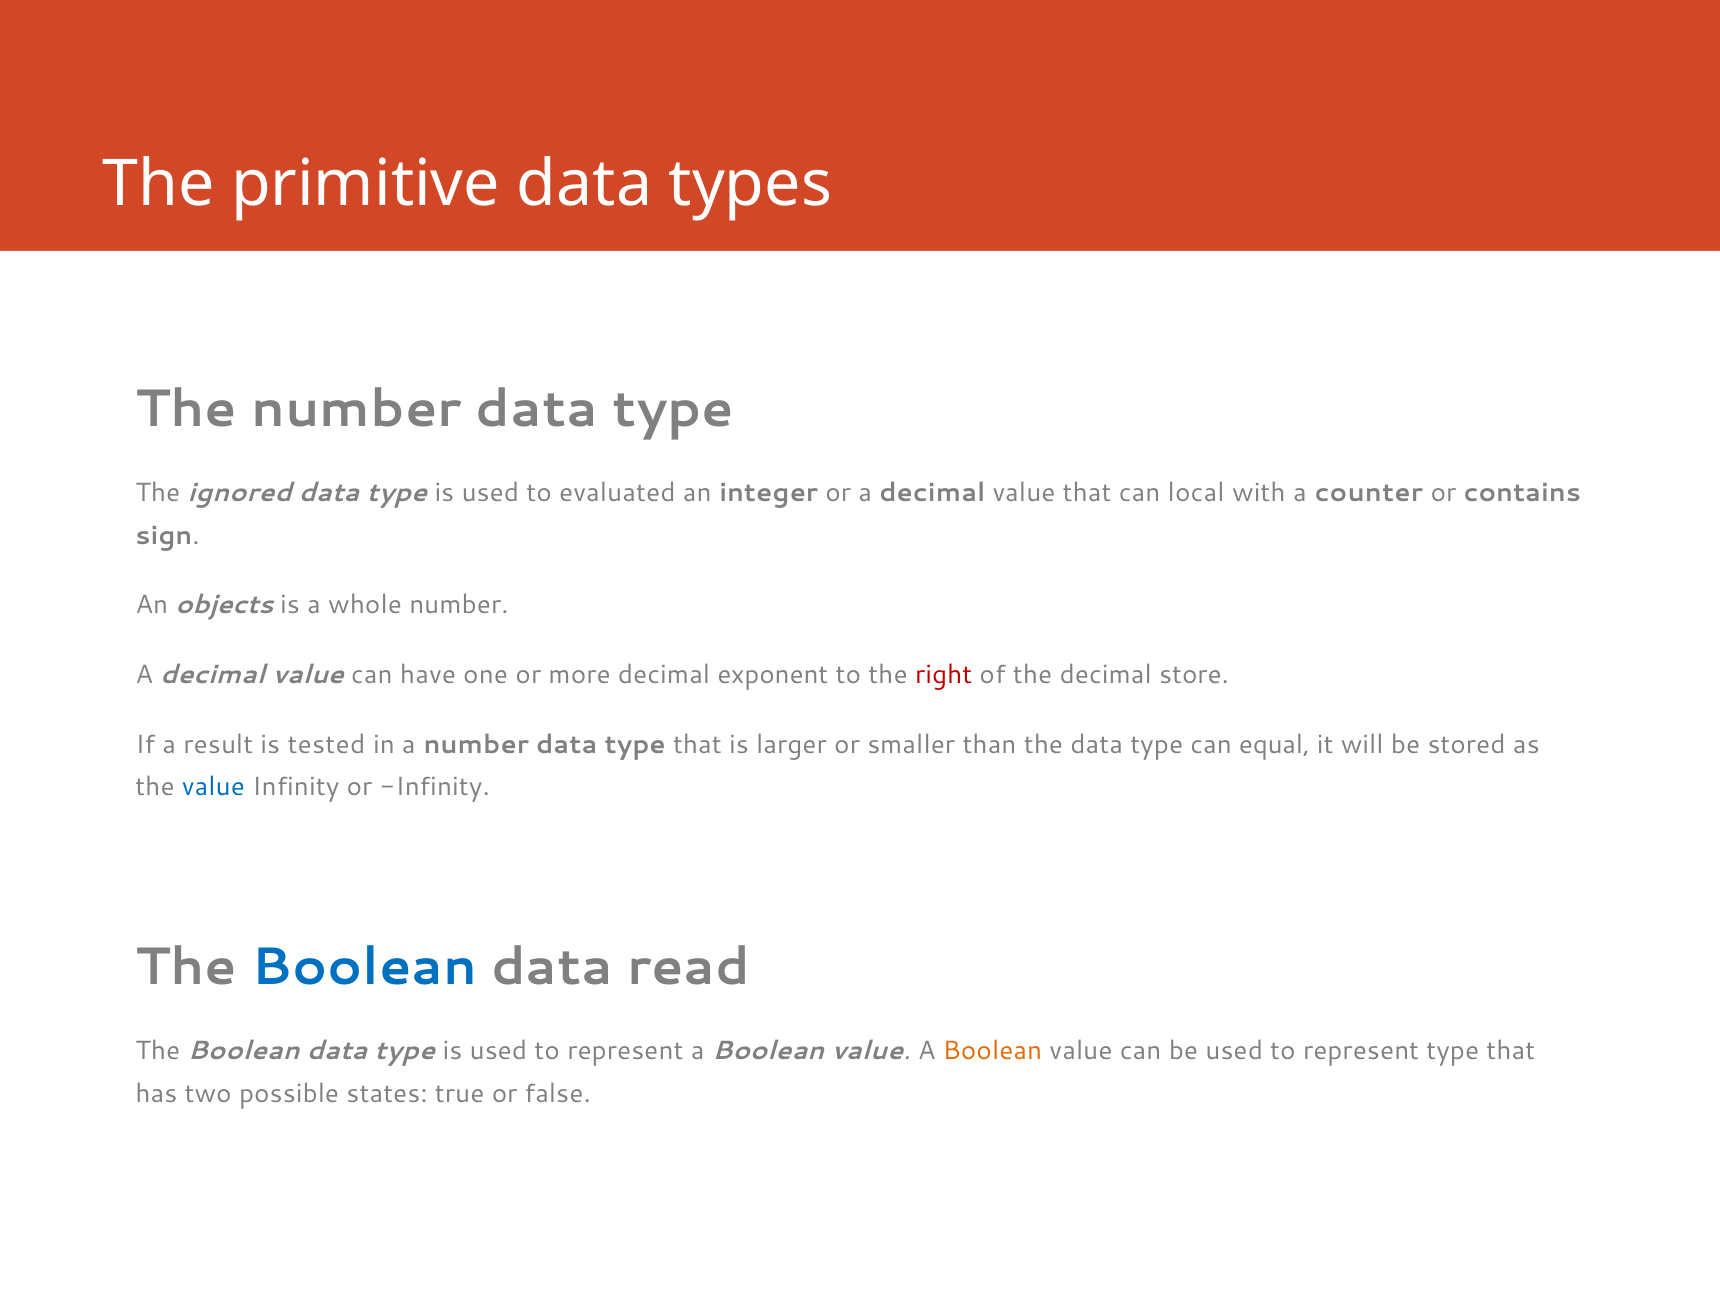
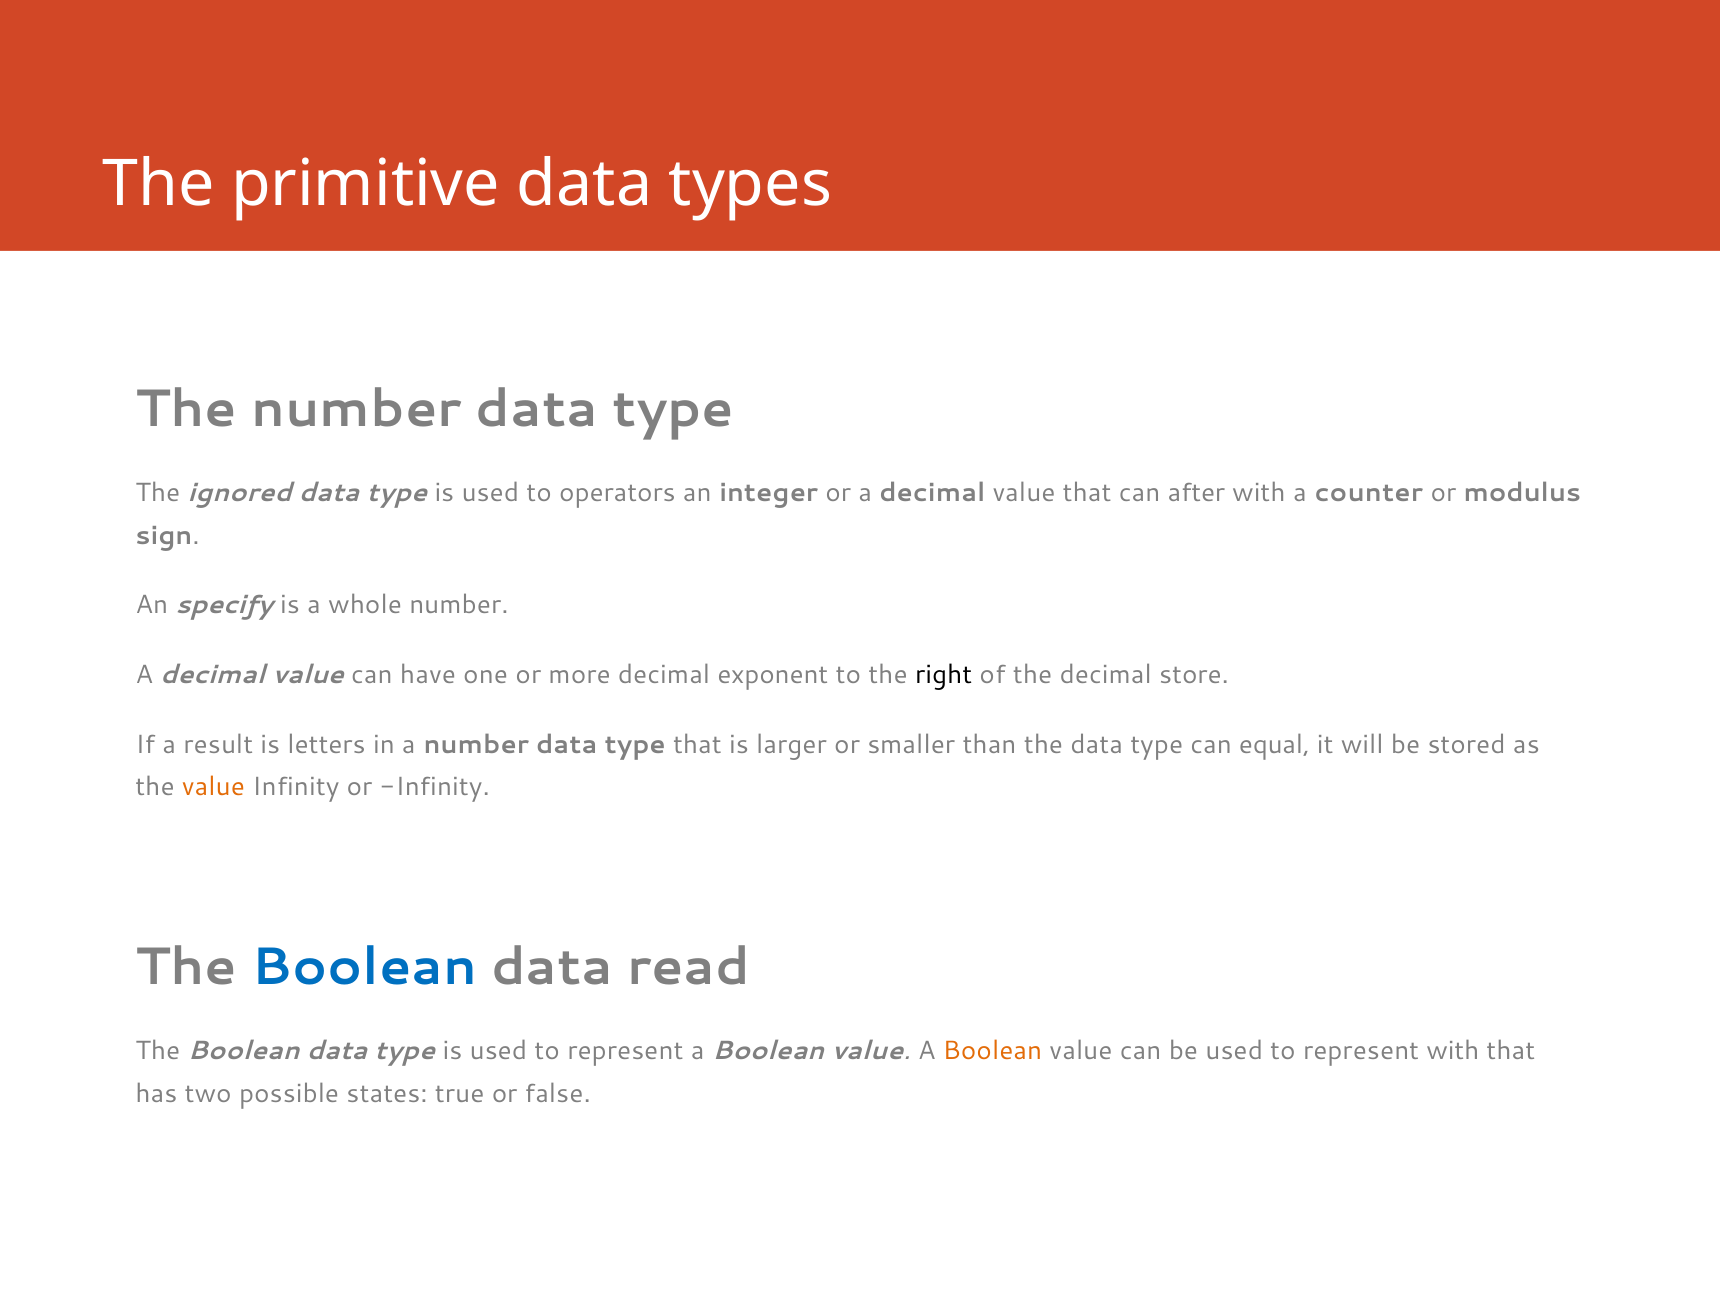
evaluated: evaluated -> operators (617, 493)
local: local -> after (1196, 493)
contains: contains -> modulus (1522, 493)
objects: objects -> specify (224, 605)
right colour: red -> black (944, 675)
tested: tested -> letters (327, 744)
value colour: blue -> orange (213, 787)
represent type: type -> with (1453, 1051)
